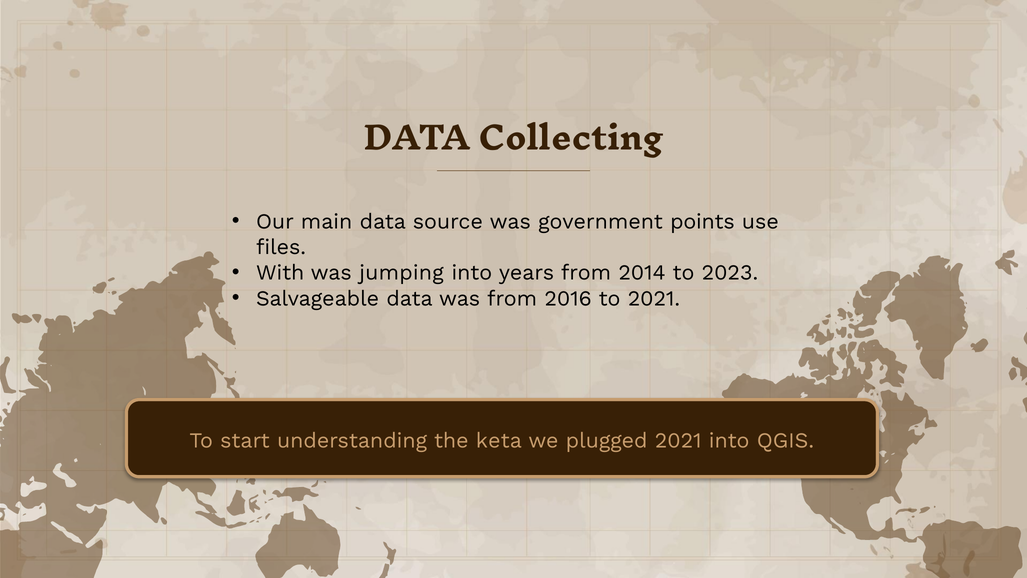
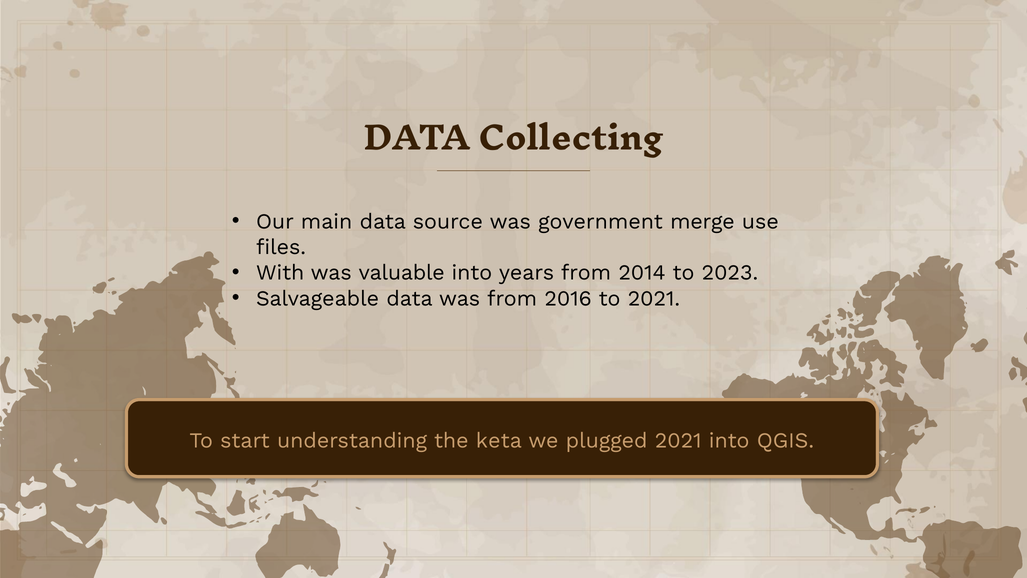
points: points -> merge (702, 221)
jumping: jumping -> valuable (402, 273)
